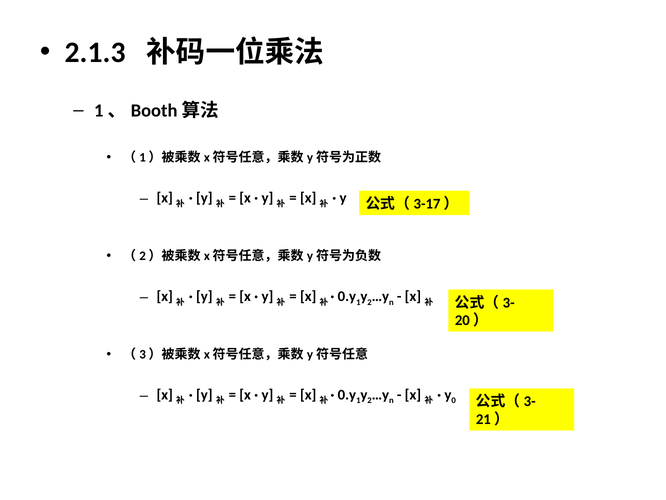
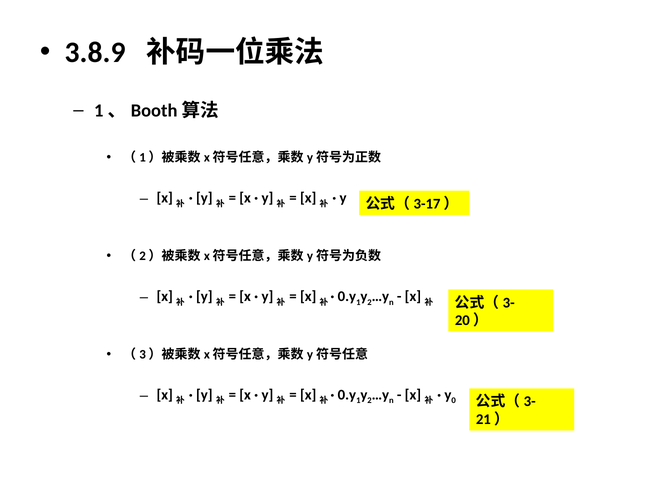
2.1.3: 2.1.3 -> 3.8.9 (95, 53)
